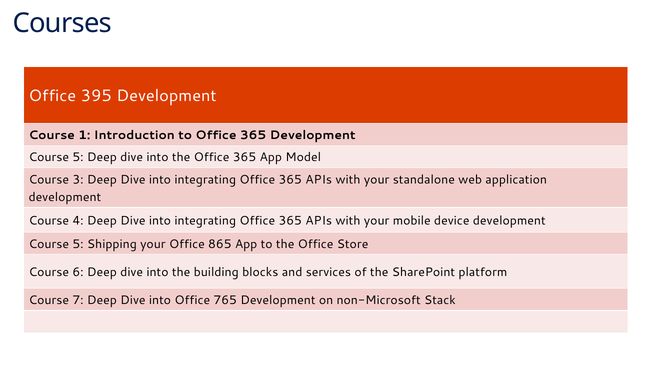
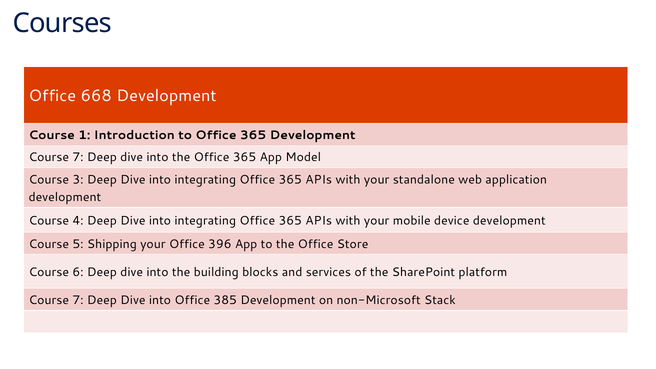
395: 395 -> 668 (96, 96)
5: 5 -> 7 (78, 157)
865: 865 -> 396 (220, 244)
765: 765 -> 385 (225, 300)
